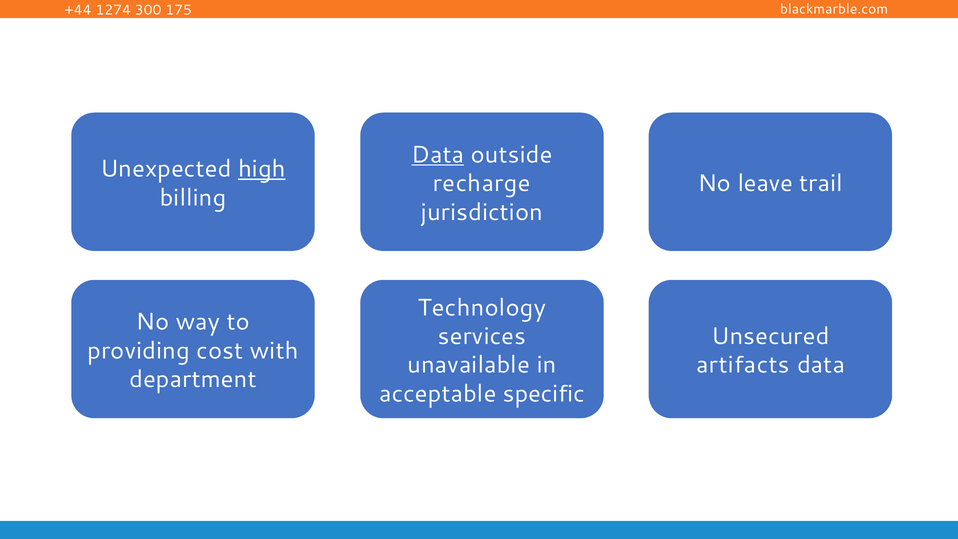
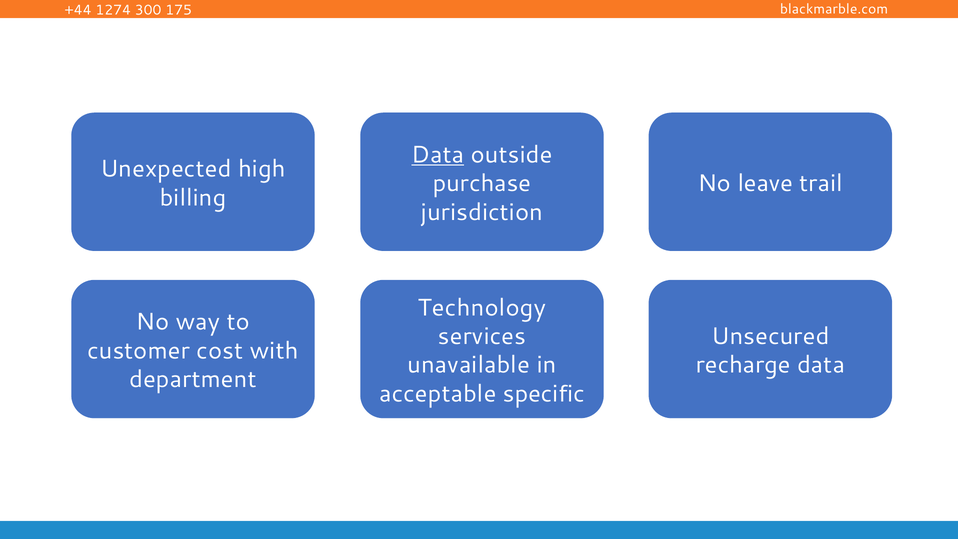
high underline: present -> none (262, 169)
recharge: recharge -> purchase (482, 183)
providing: providing -> customer (139, 351)
artifacts: artifacts -> recharge (743, 365)
